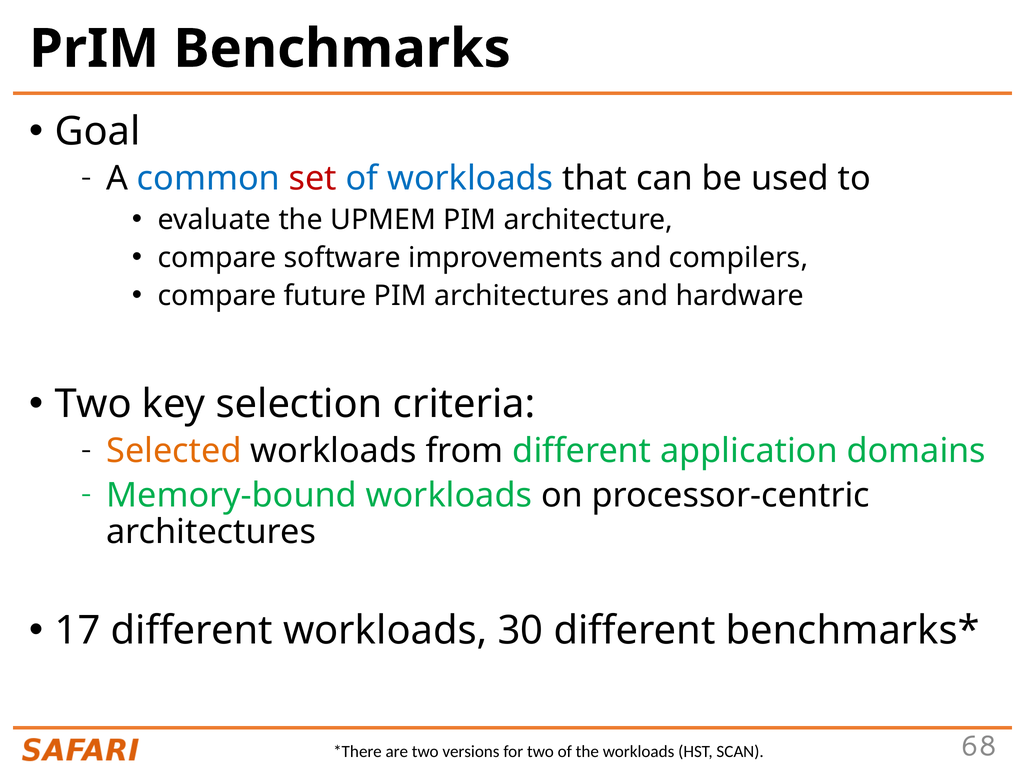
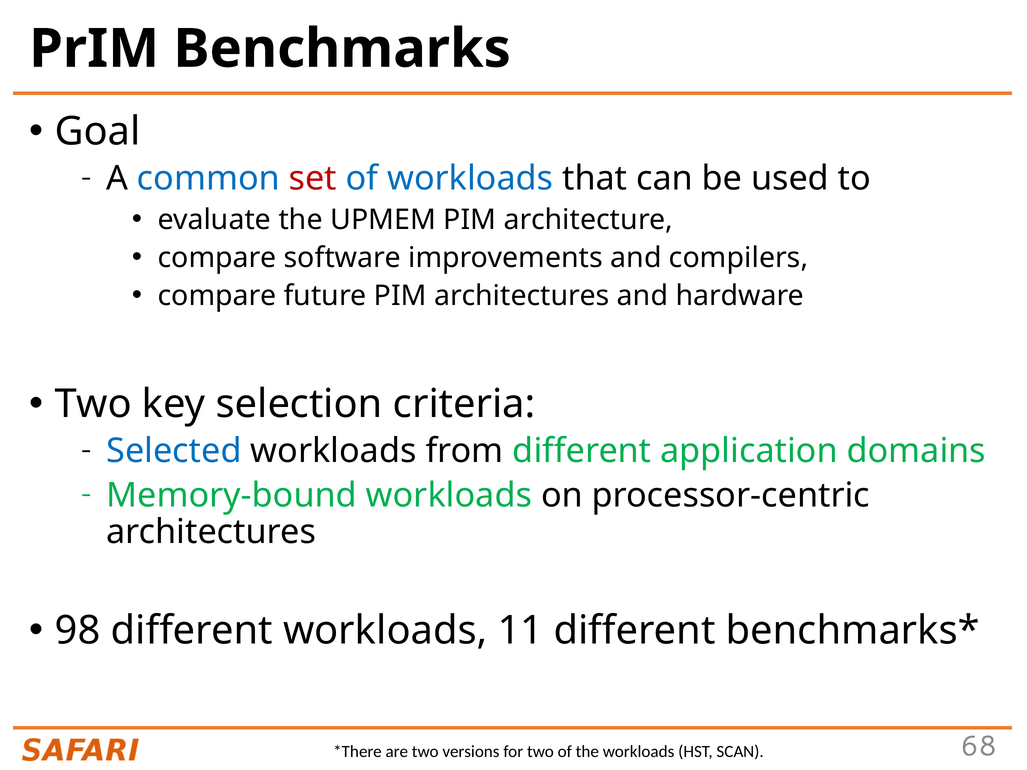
Selected colour: orange -> blue (174, 451)
17: 17 -> 98 (78, 631)
30: 30 -> 11 (521, 631)
